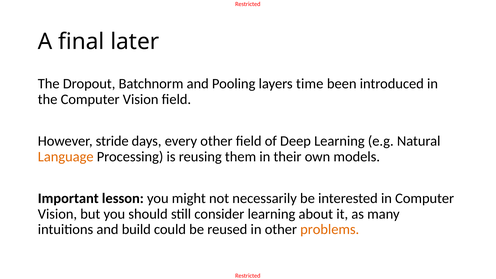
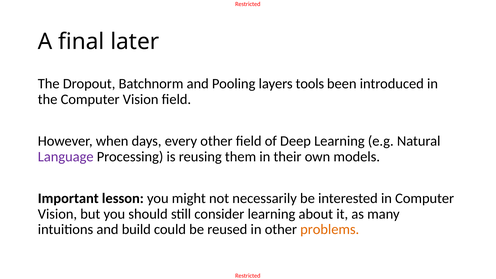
time: time -> tools (310, 84)
stride: stride -> when (112, 141)
Language colour: orange -> purple (66, 157)
